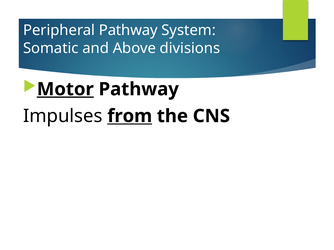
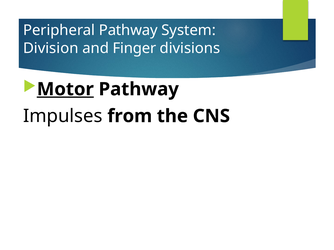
Somatic: Somatic -> Division (51, 48)
Above: Above -> Finger (134, 48)
from underline: present -> none (130, 116)
